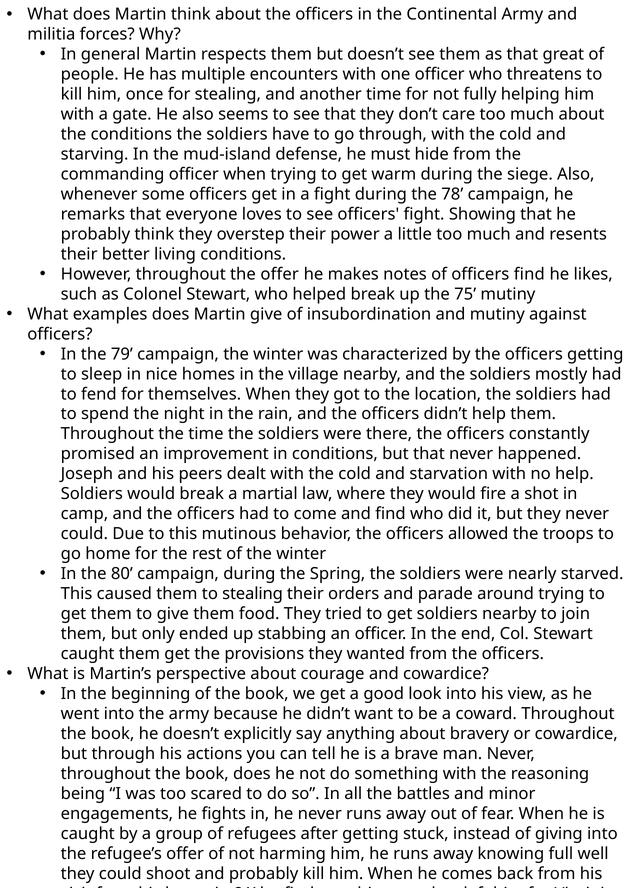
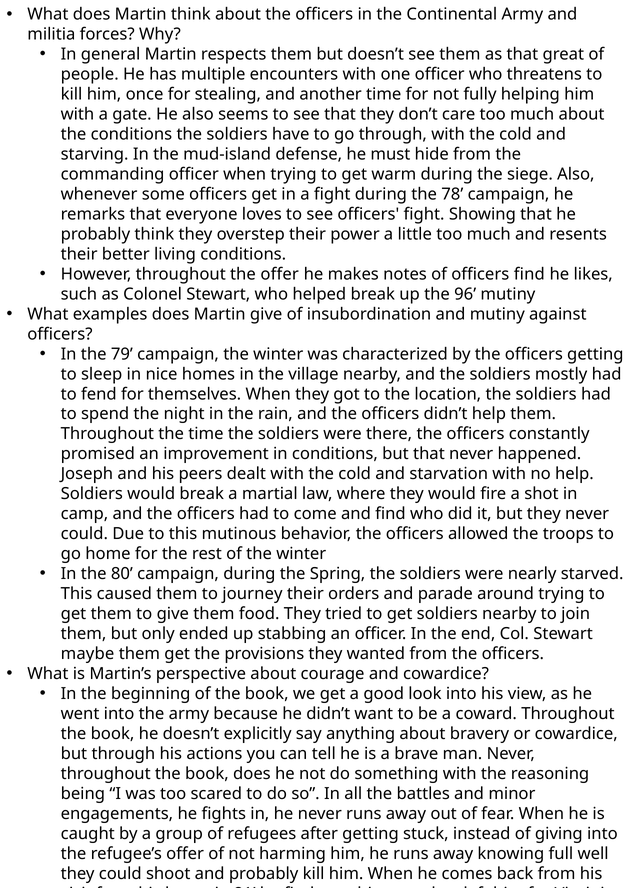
75: 75 -> 96 (465, 294)
to stealing: stealing -> journey (252, 594)
caught: caught -> maybe (87, 654)
